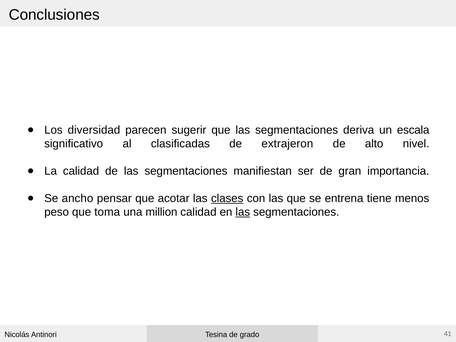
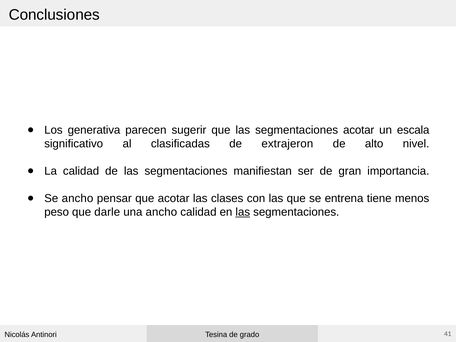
diversidad: diversidad -> generativa (94, 130)
segmentaciones deriva: deriva -> acotar (359, 130)
clases underline: present -> none (227, 199)
toma: toma -> darle (107, 212)
una million: million -> ancho (161, 212)
